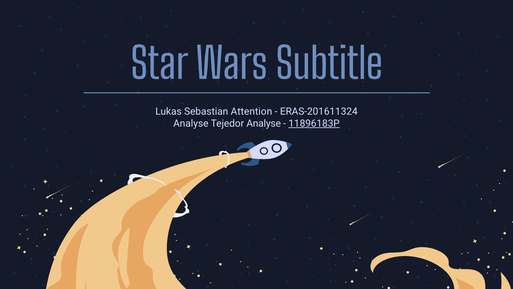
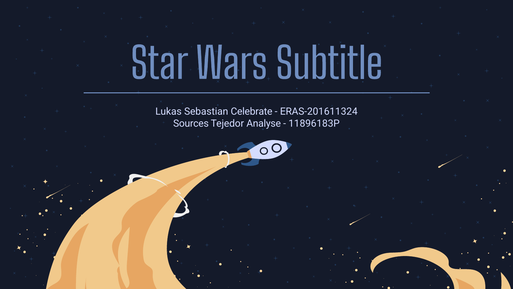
Attention: Attention -> Celebrate (252, 111)
Analyse: Analyse -> Sources (191, 123)
11896183P underline: present -> none (314, 123)
